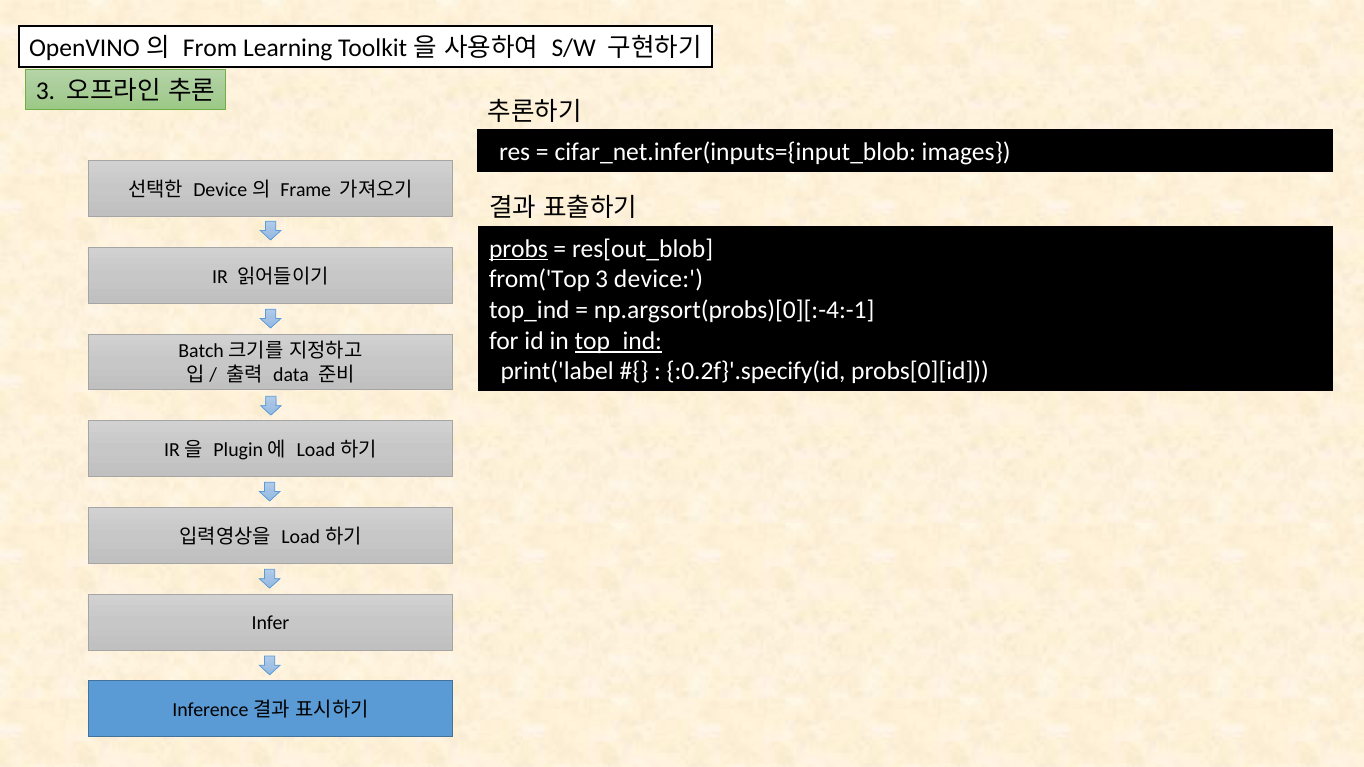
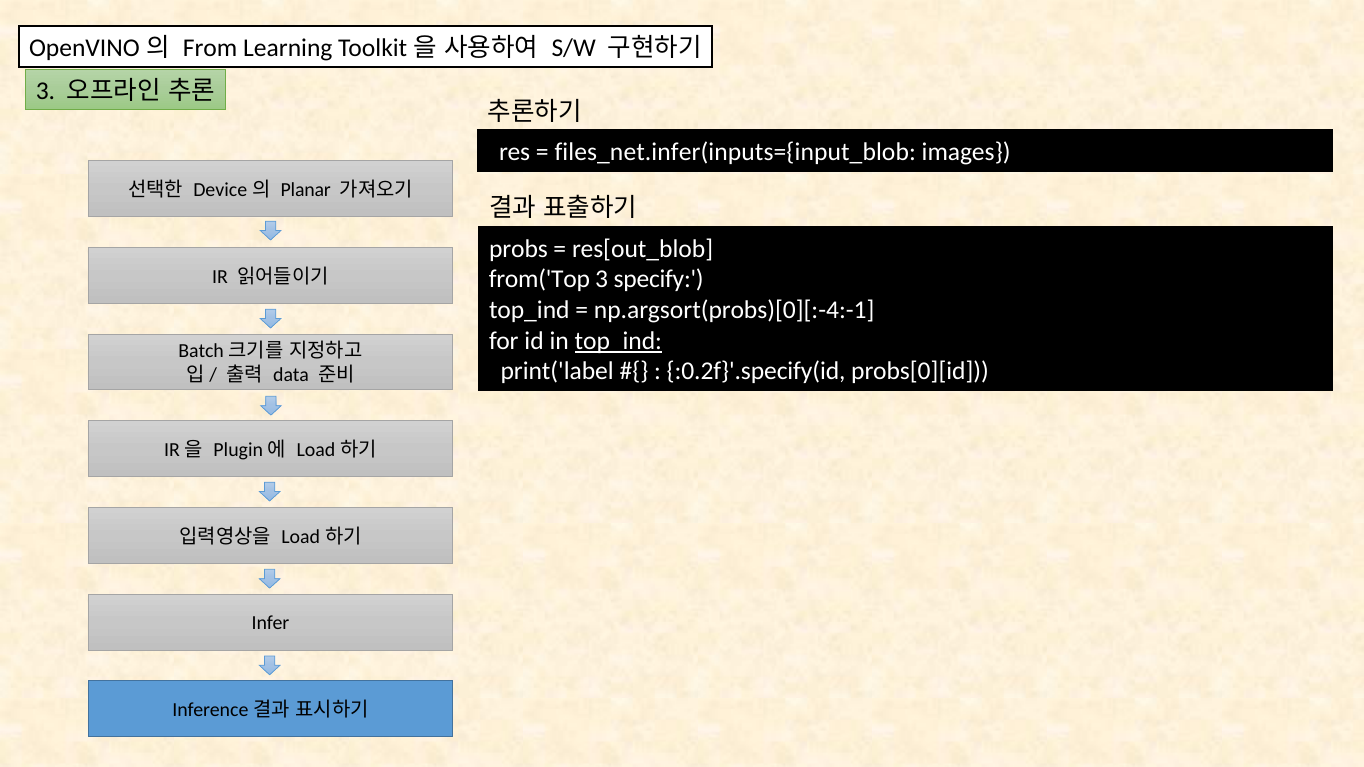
cifar_net.infer(inputs={input_blob: cifar_net.infer(inputs={input_blob -> files_net.infer(inputs={input_blob (735, 152)
Frame: Frame -> Planar (306, 190)
probs underline: present -> none (518, 249)
device: device -> specify (659, 279)
